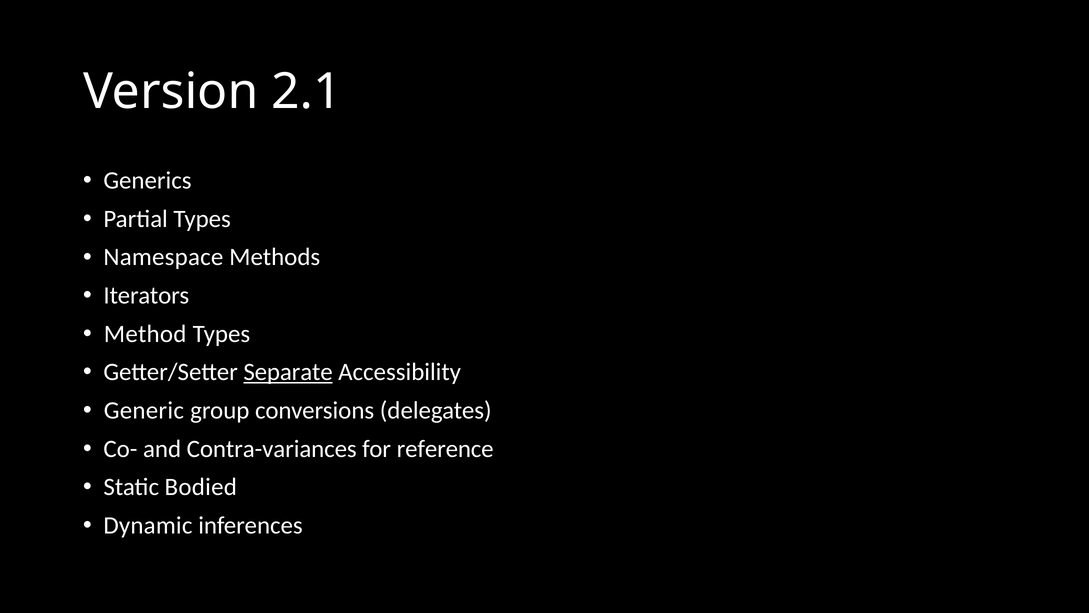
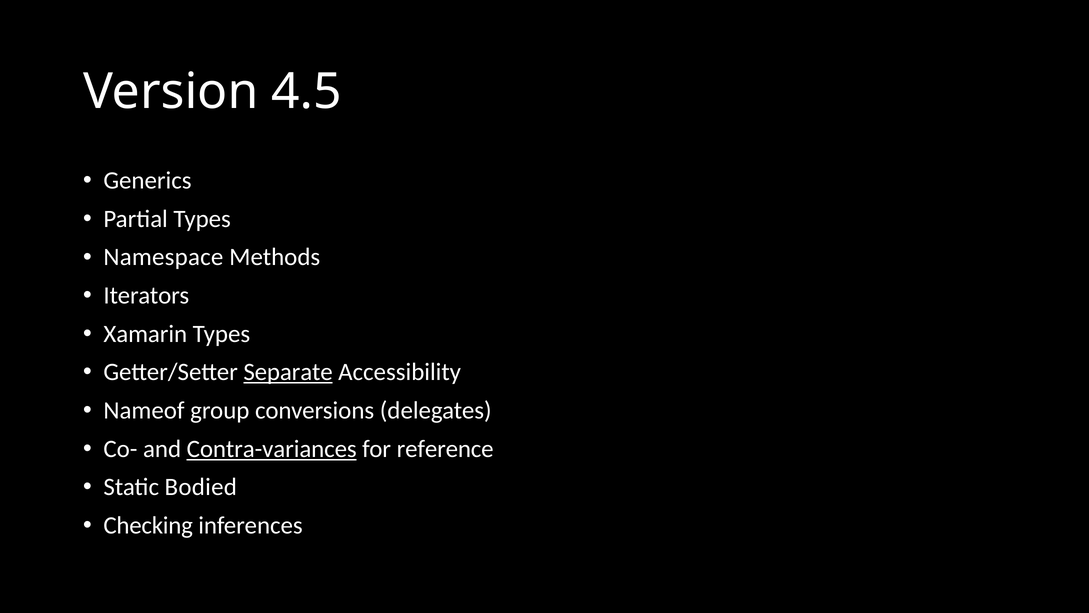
2.1: 2.1 -> 4.5 (307, 91)
Method: Method -> Xamarin (145, 334)
Generic: Generic -> Nameof (144, 410)
Contra-variances underline: none -> present (272, 449)
Dynamic: Dynamic -> Checking (148, 525)
